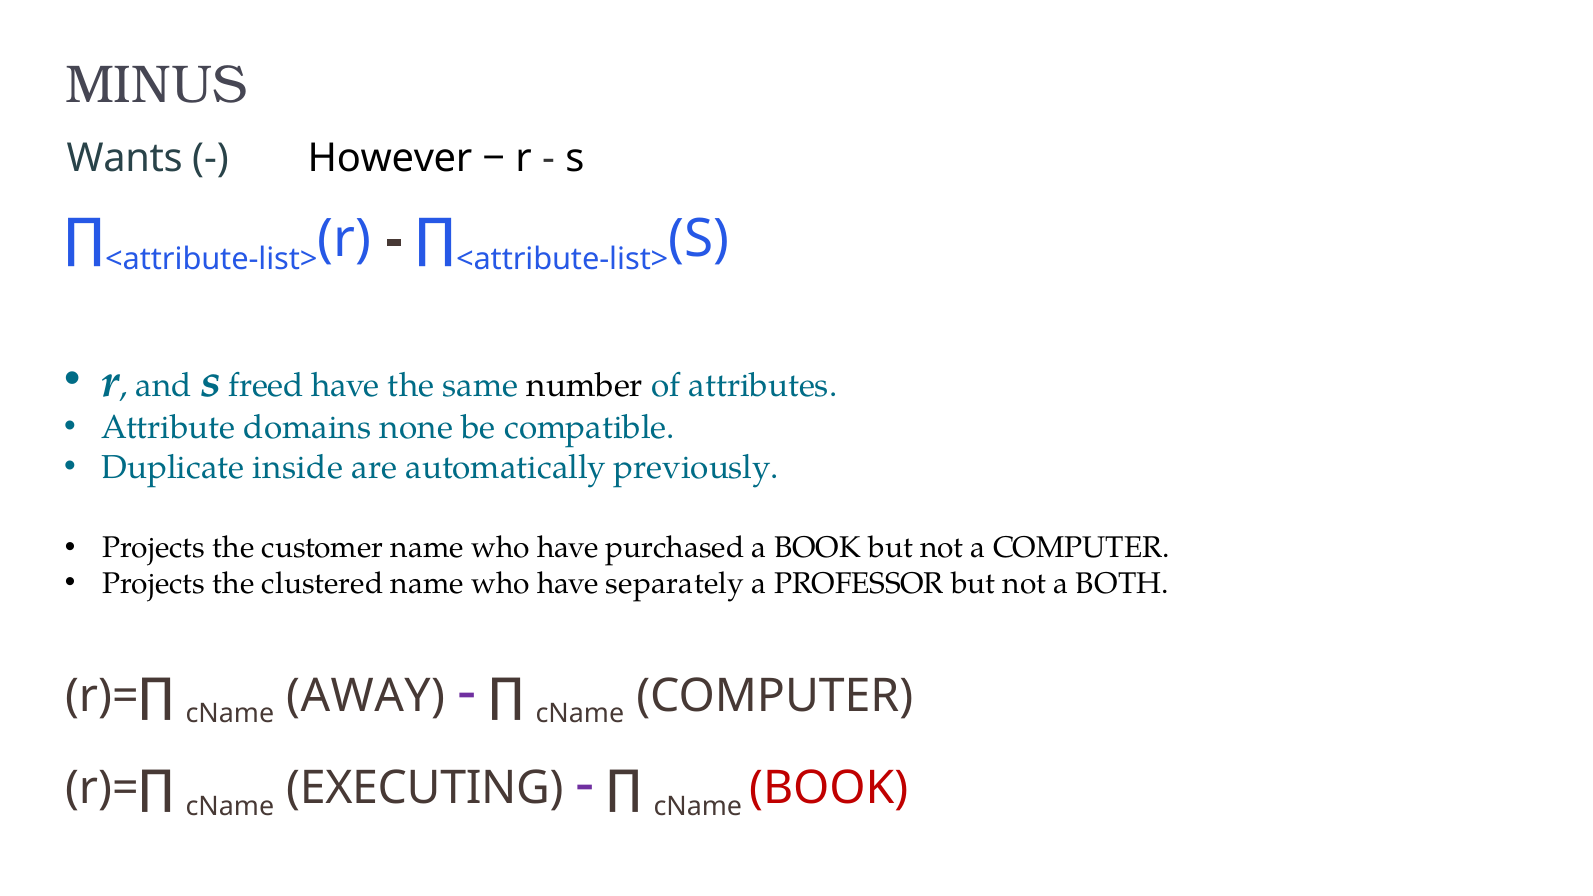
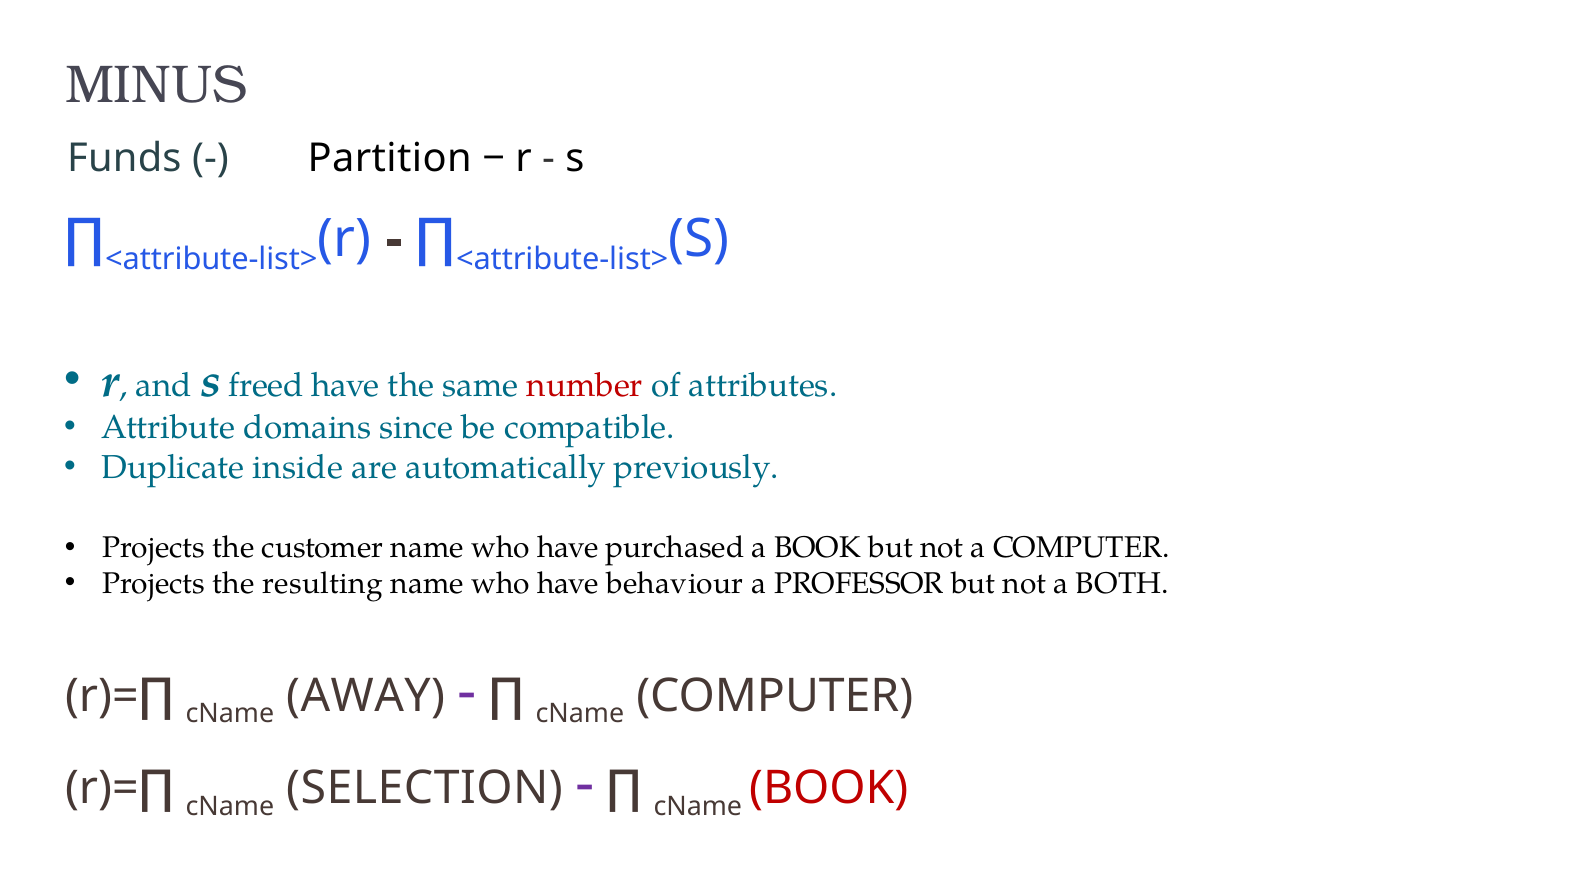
Wants: Wants -> Funds (124, 159)
However: However -> Partition (390, 159)
number colour: black -> red (585, 385)
none: none -> since (416, 428)
clustered: clustered -> resulting (323, 584)
separately: separately -> behaviour (675, 584)
EXECUTING: EXECUTING -> SELECTION (424, 788)
